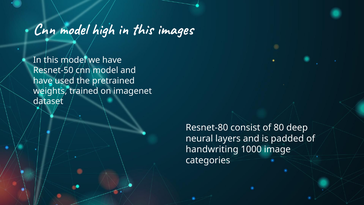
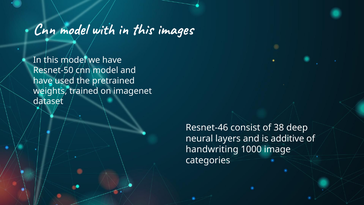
high: high -> with (103, 29)
Resnet-80: Resnet-80 -> Resnet-46 (207, 127)
80: 80 -> 38 (279, 127)
padded: padded -> additive (287, 138)
